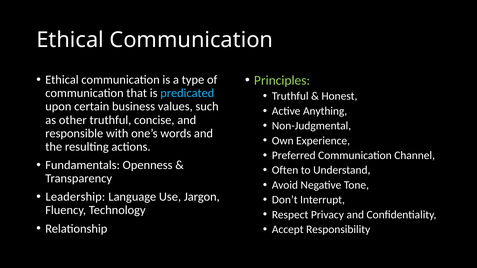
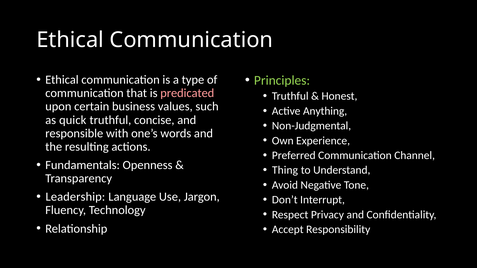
predicated colour: light blue -> pink (187, 93)
other: other -> quick (73, 120)
Often: Often -> Thing (285, 170)
